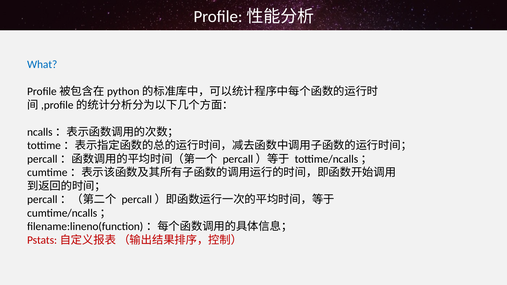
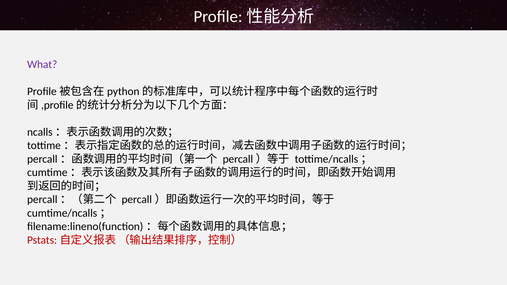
What colour: blue -> purple (42, 65)
